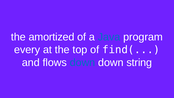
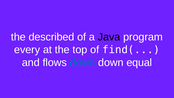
amortized: amortized -> described (51, 37)
Java colour: blue -> black (109, 37)
string: string -> equal (139, 62)
